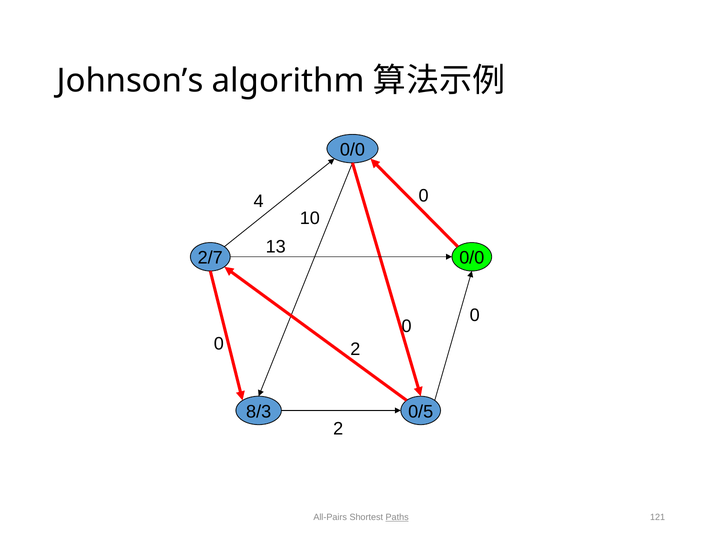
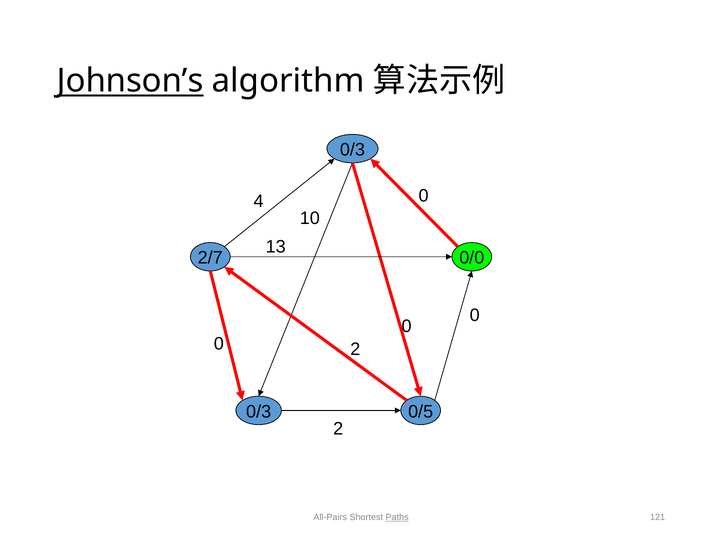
Johnson’s underline: none -> present (130, 81)
0/0: 0/0 -> 0/3 (352, 150)
8/3: 8/3 -> 0/3 (259, 411)
